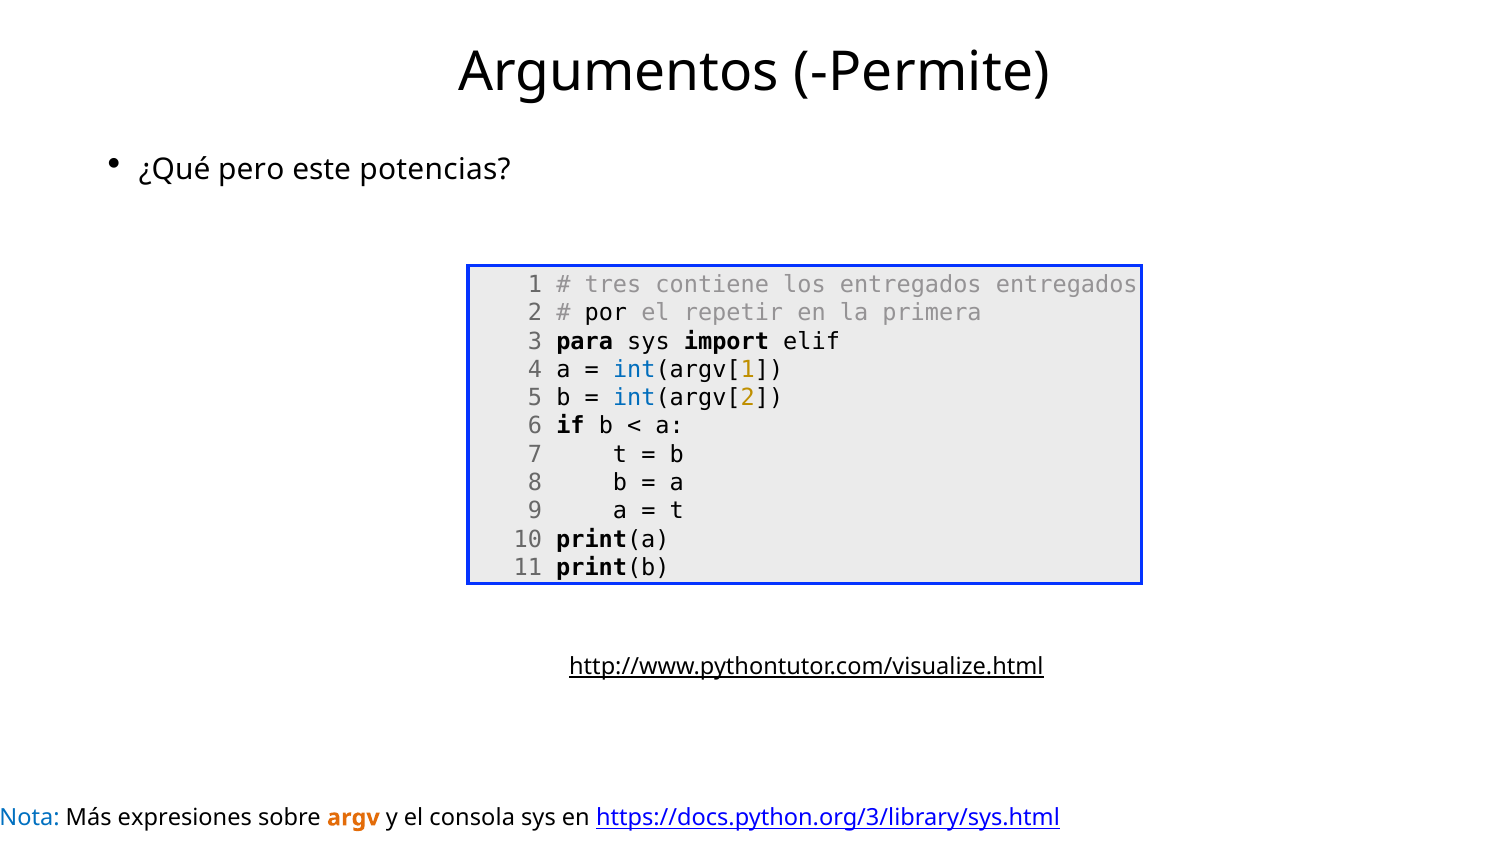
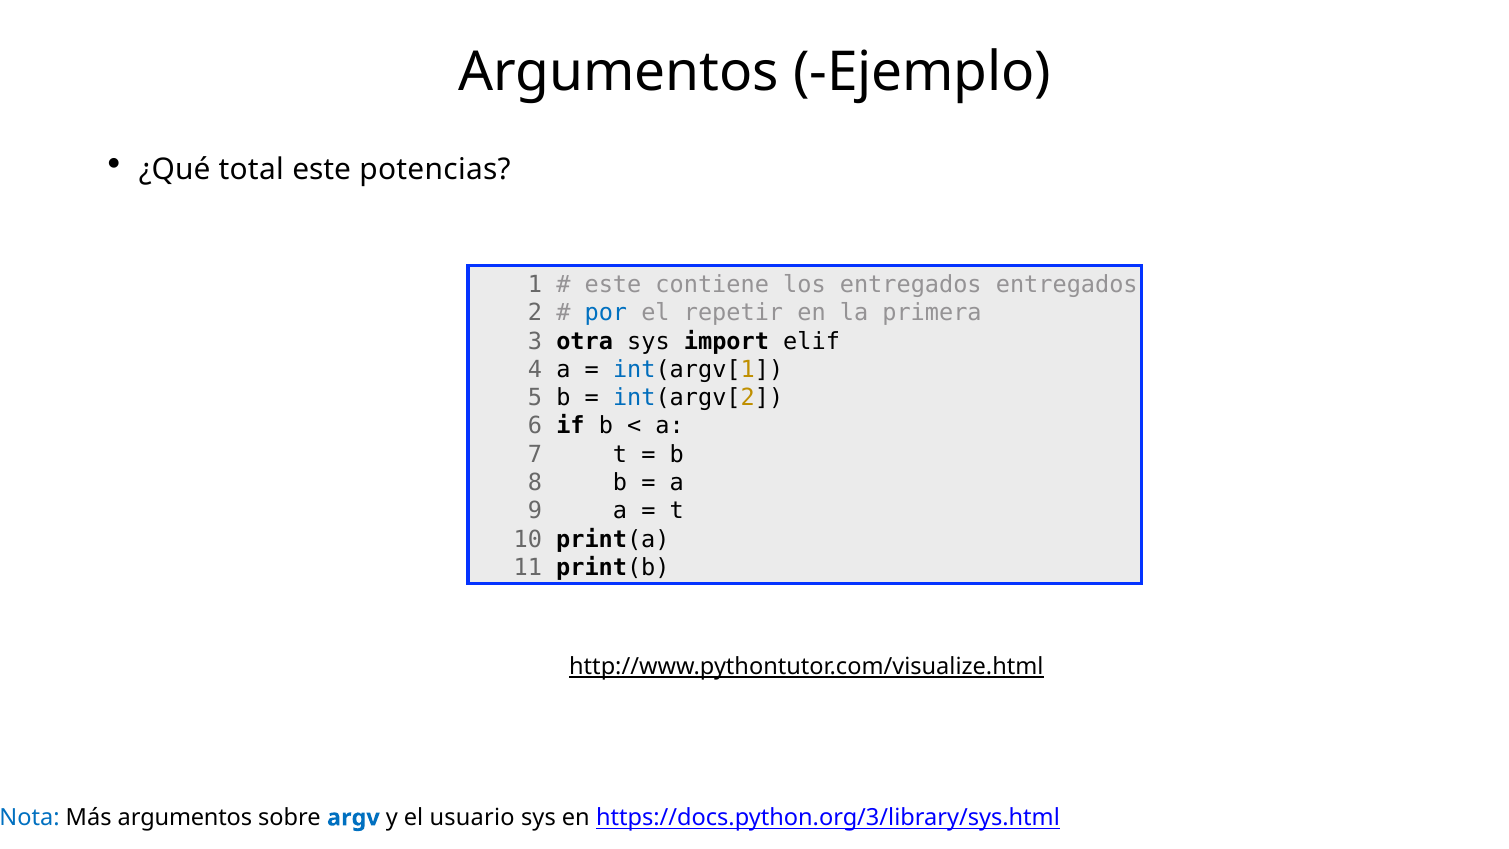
Permite: Permite -> Ejemplo (922, 73)
pero: pero -> total (251, 169)
tres: tres -> este (613, 285)
por colour: black -> blue (606, 313)
para: para -> otra (585, 341)
Más expresiones: expresiones -> argumentos (185, 818)
argv colour: orange -> blue (353, 818)
consola: consola -> usuario (472, 818)
